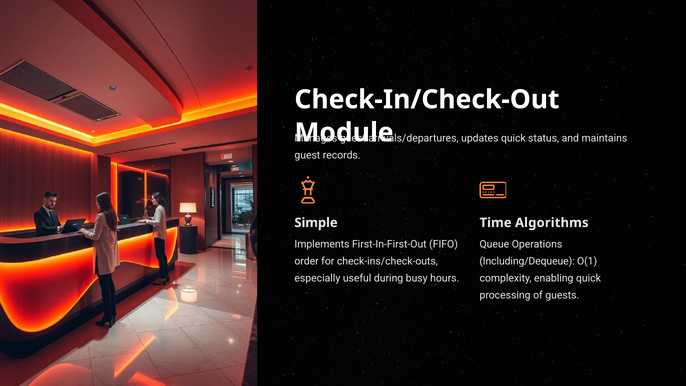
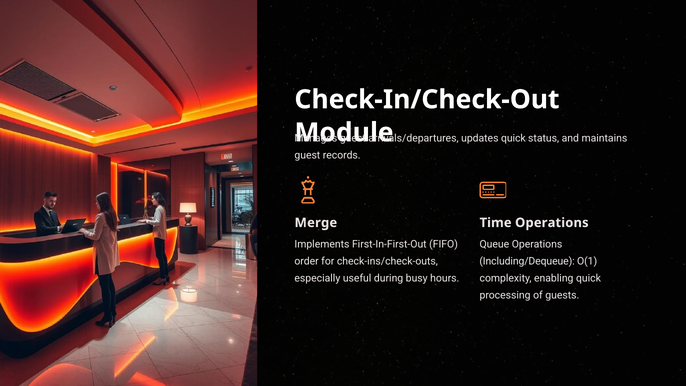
Simple: Simple -> Merge (316, 223)
Time Algorithms: Algorithms -> Operations (552, 223)
